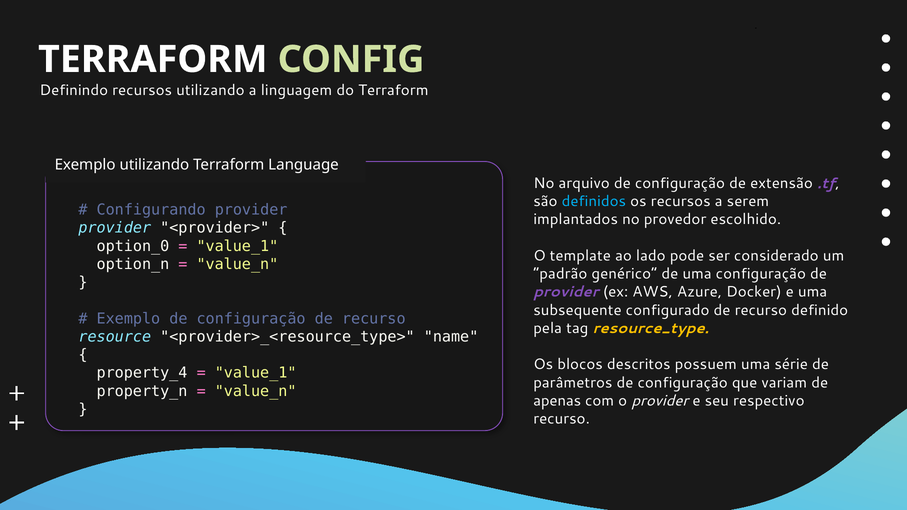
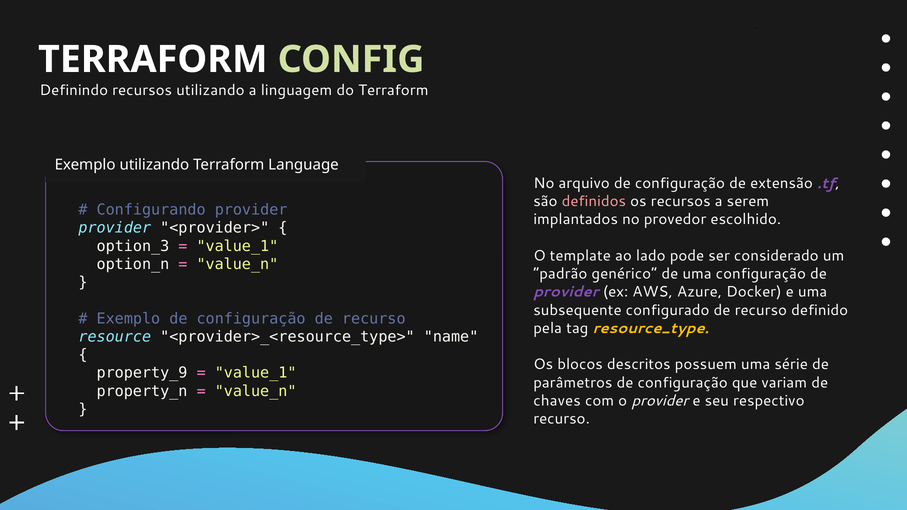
definidos colour: light blue -> pink (594, 201)
option_0: option_0 -> option_3 (133, 246)
property_4: property_4 -> property_9 (142, 373)
apenas: apenas -> chaves (557, 401)
